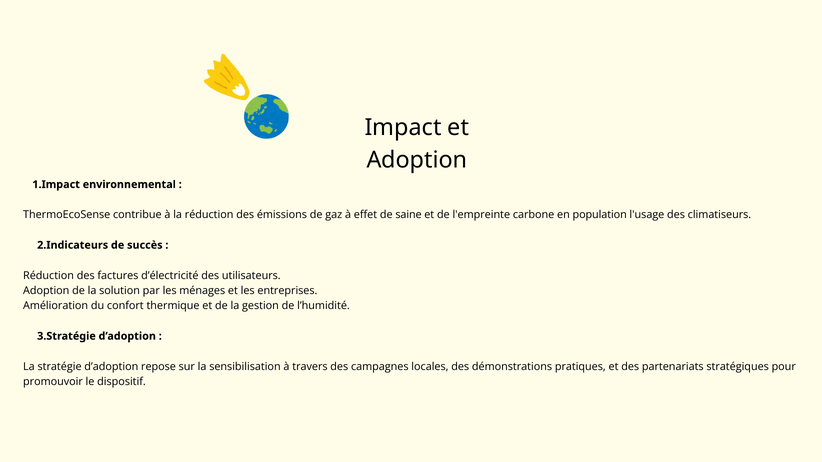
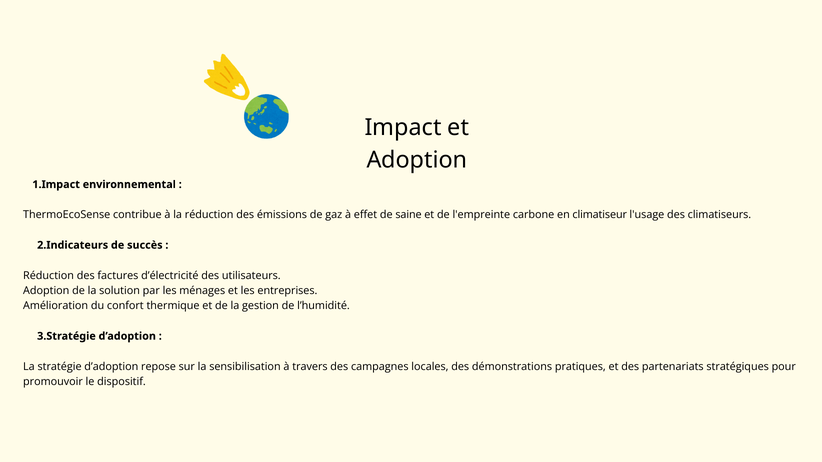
population: population -> climatiseur (600, 215)
